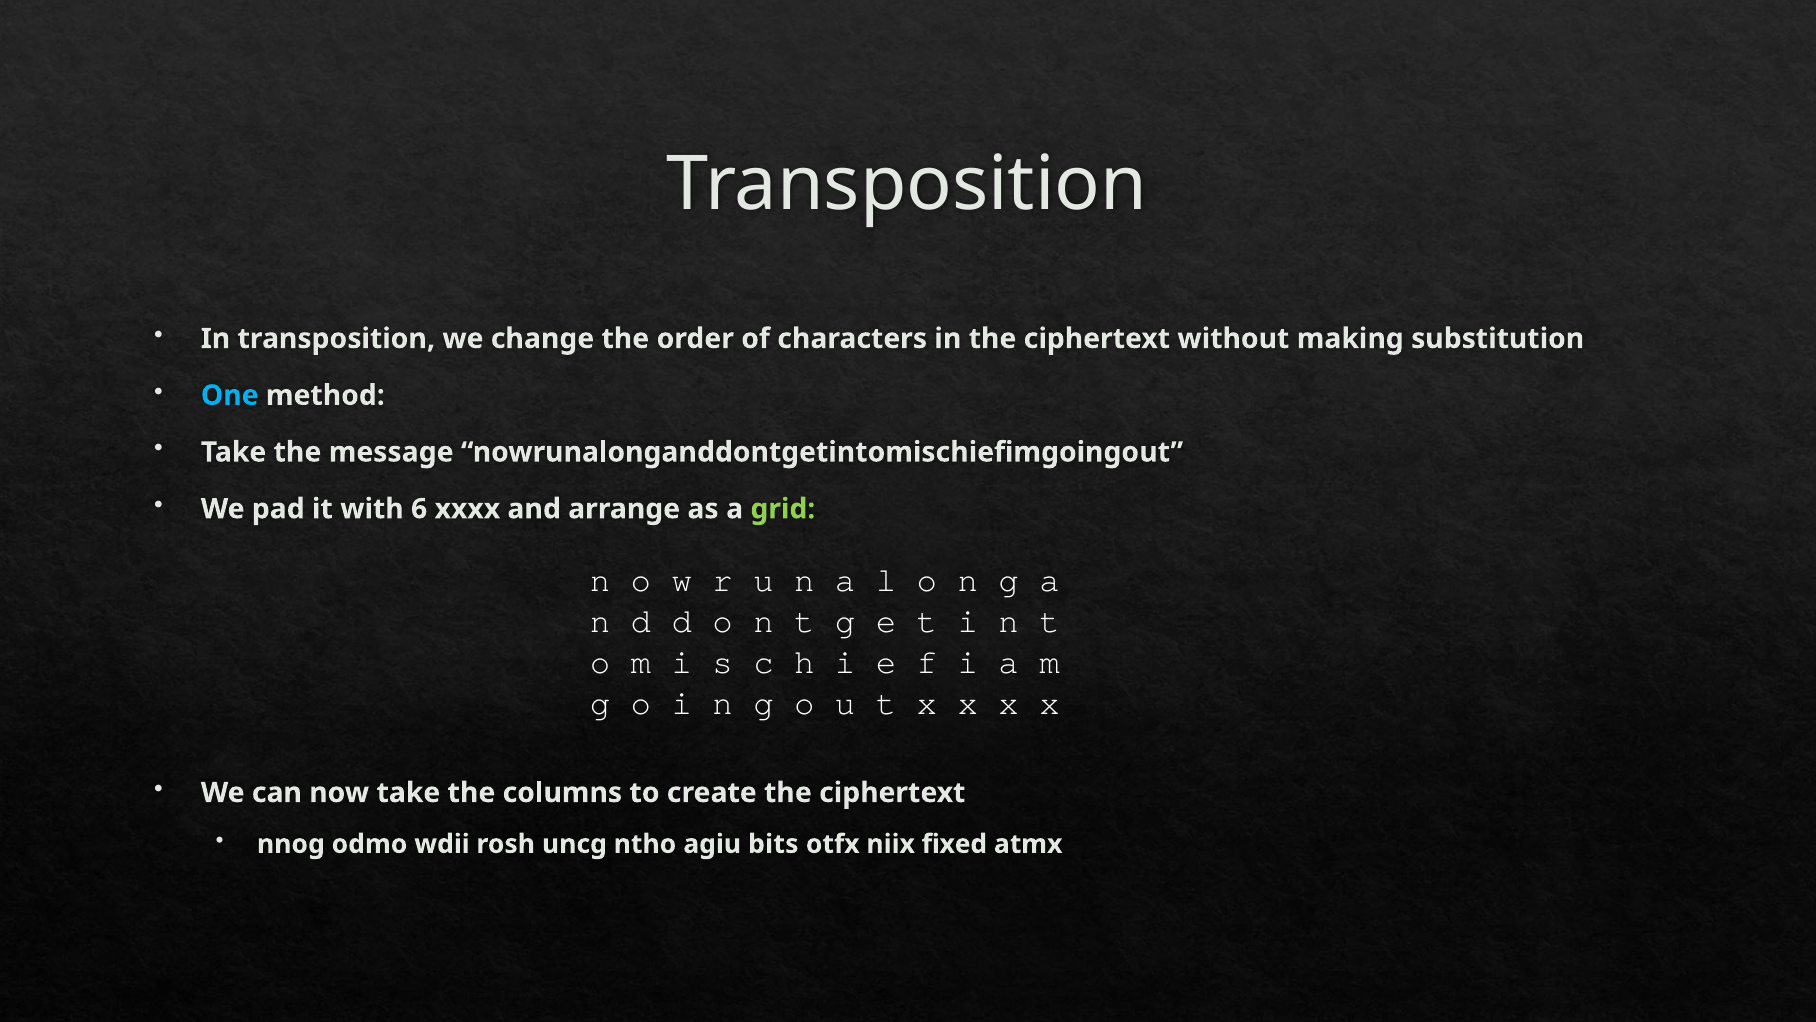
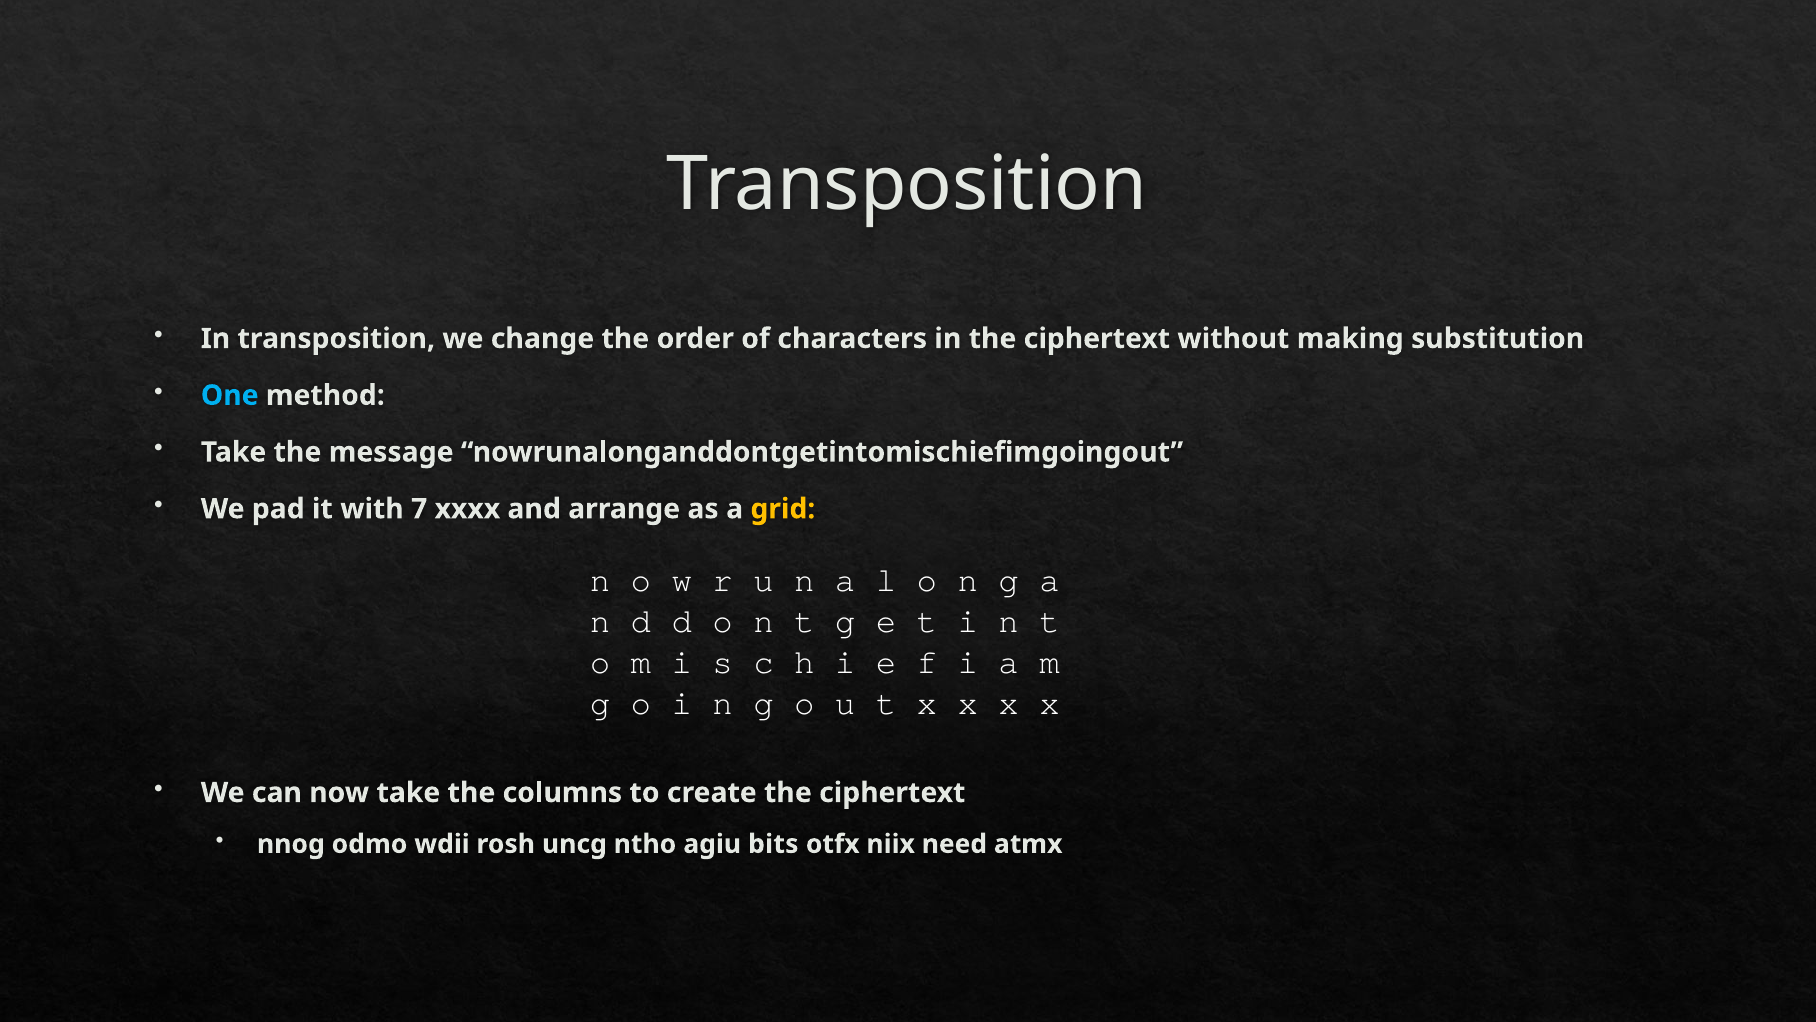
6: 6 -> 7 (419, 509)
grid colour: light green -> yellow (783, 509)
fixed: fixed -> need (954, 844)
